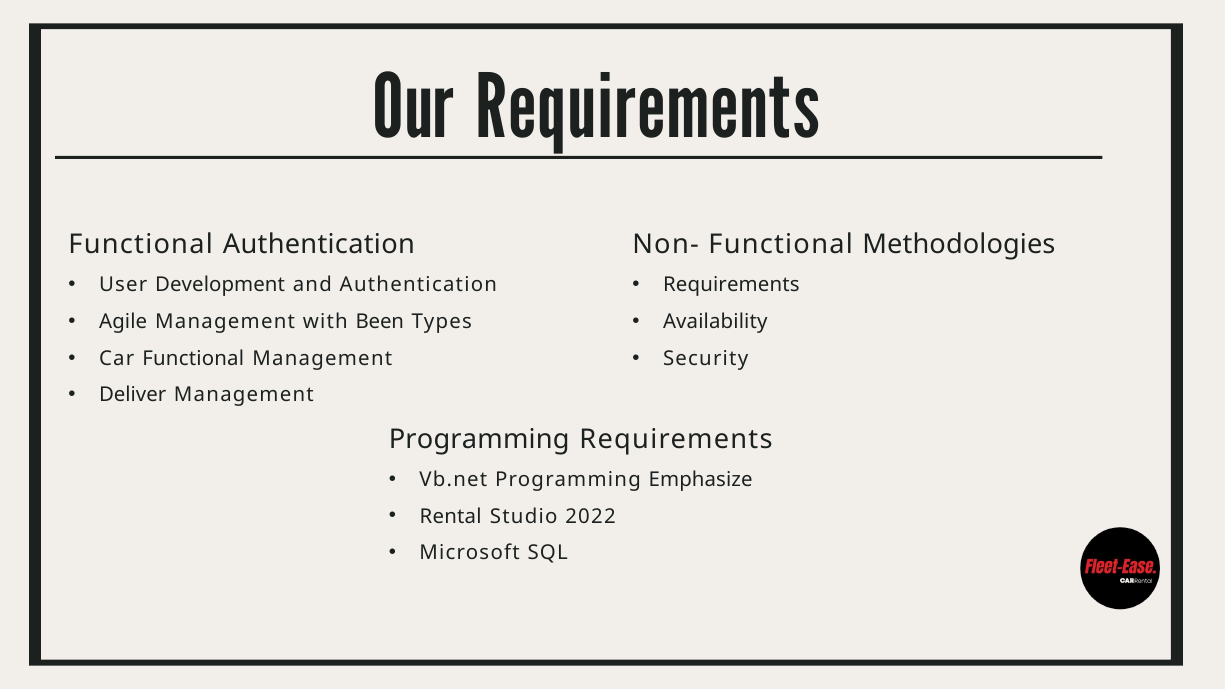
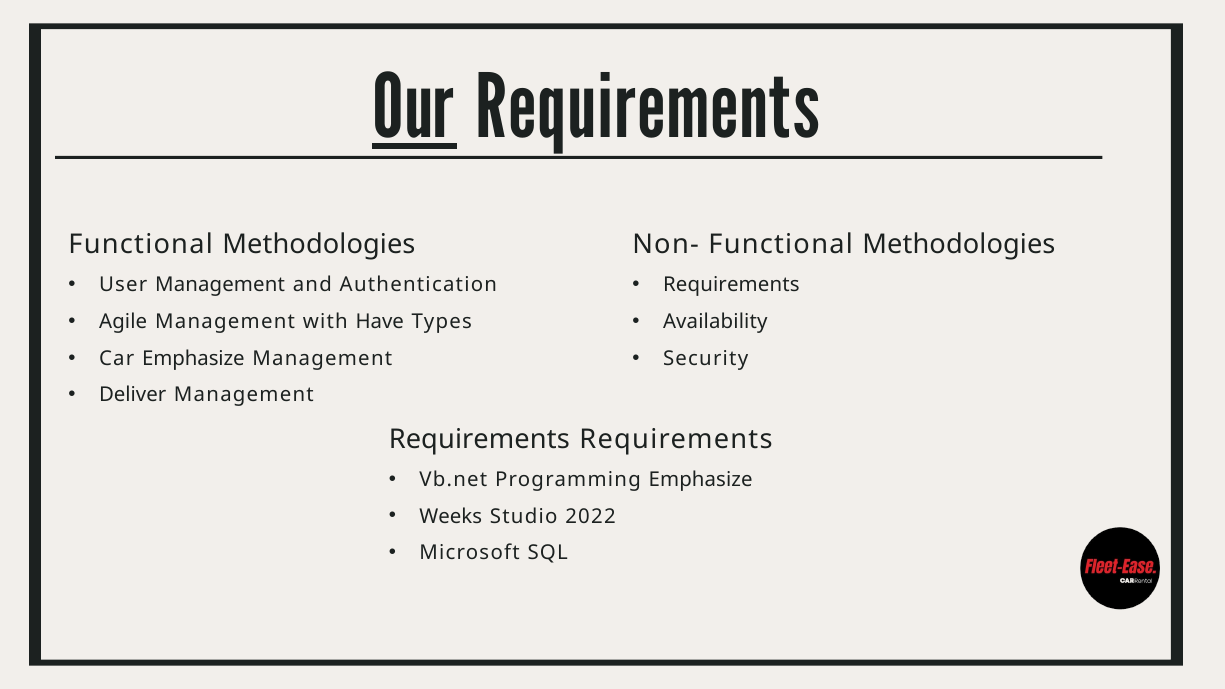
Our underline: none -> present (414, 108)
Authentication: Authentication -> Methodologies (319, 245)
User Development: Development -> Management (220, 285)
Been: Been -> Have (380, 322)
Car Functional: Functional -> Emphasize (193, 359)
Programming: Programming -> Requirements (479, 439)
Rental: Rental -> Weeks (451, 516)
